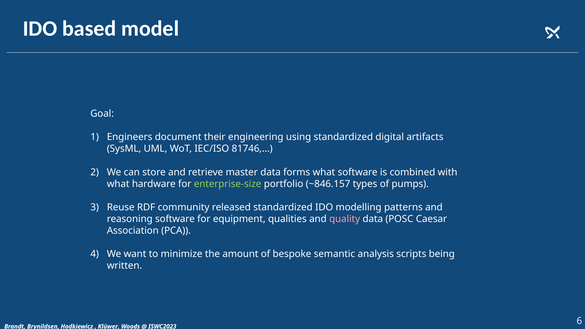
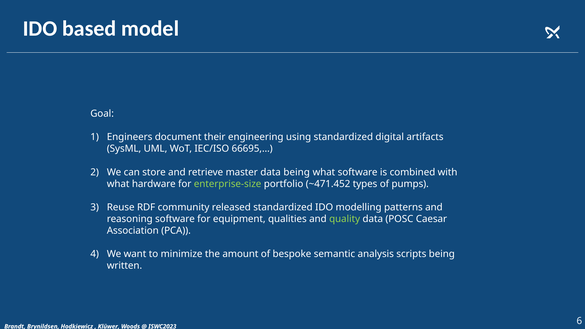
81746,…: 81746,… -> 66695,… (252, 149)
data forms: forms -> being (297, 172)
~846.157: ~846.157 -> ~471.452 (328, 184)
quality colour: pink -> light green (345, 219)
